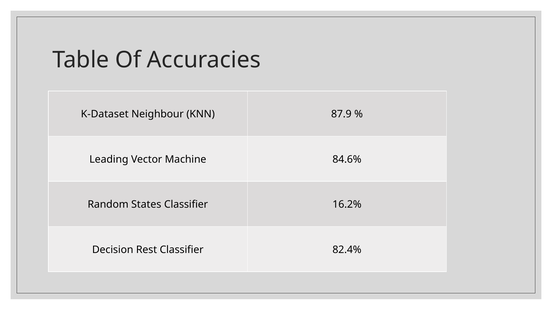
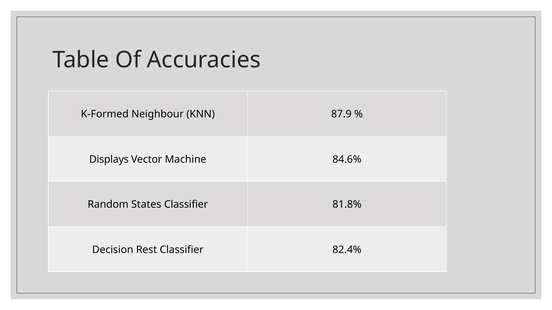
K-Dataset: K-Dataset -> K-Formed (105, 114)
Leading: Leading -> Displays (109, 160)
16.2%: 16.2% -> 81.8% (347, 205)
